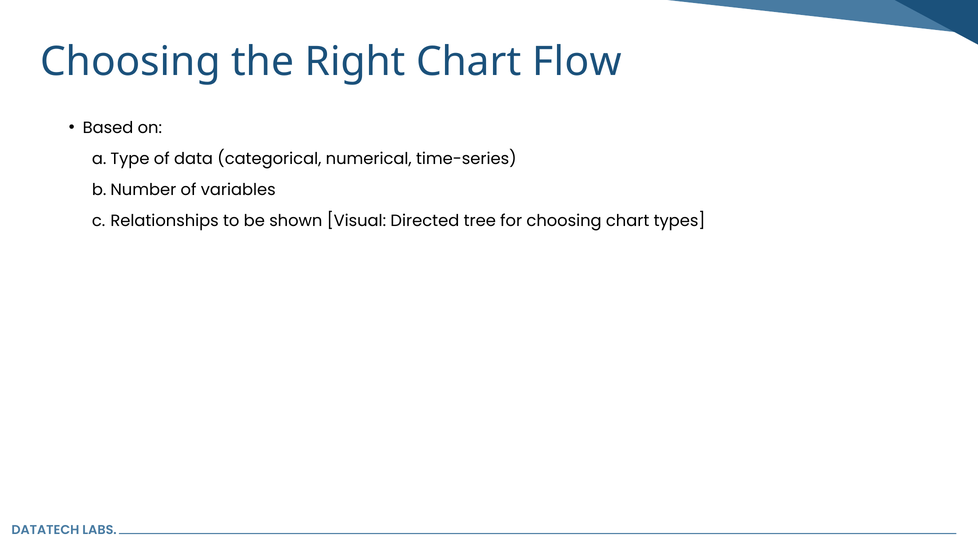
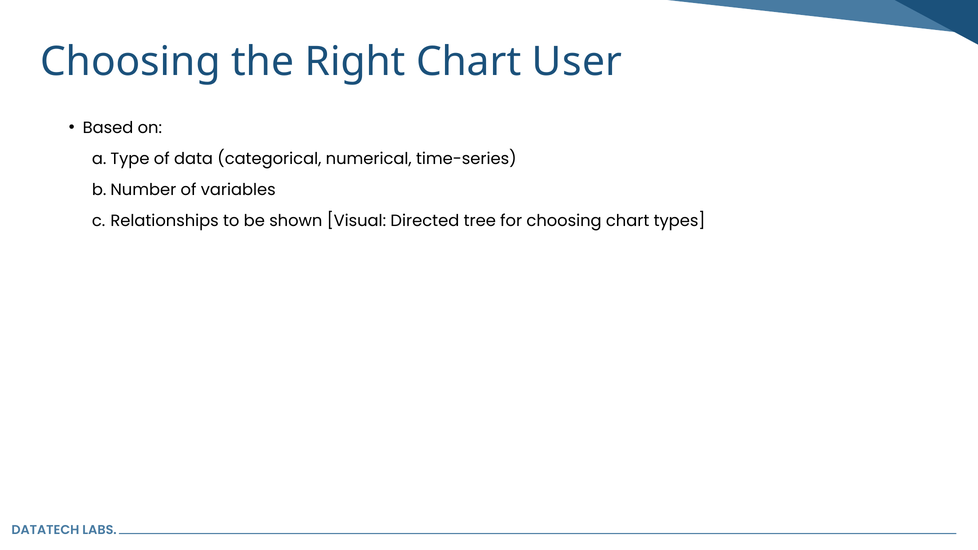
Flow: Flow -> User (577, 62)
